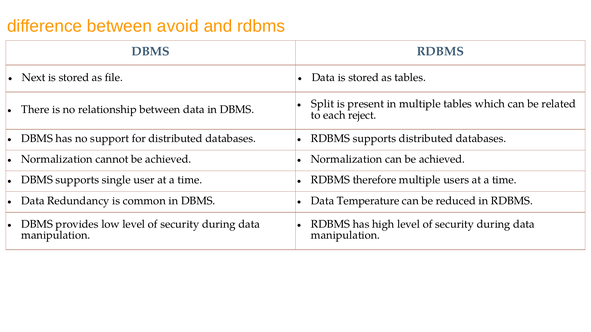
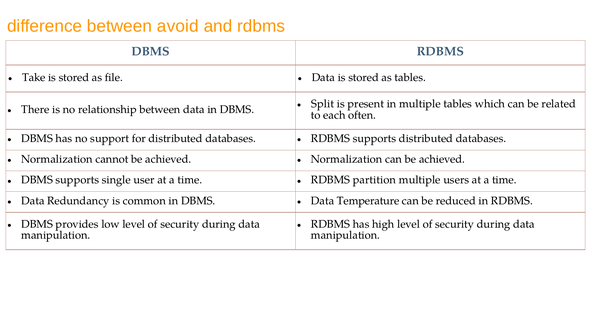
Next: Next -> Take (34, 77)
reject: reject -> often (362, 115)
therefore: therefore -> partition (374, 180)
